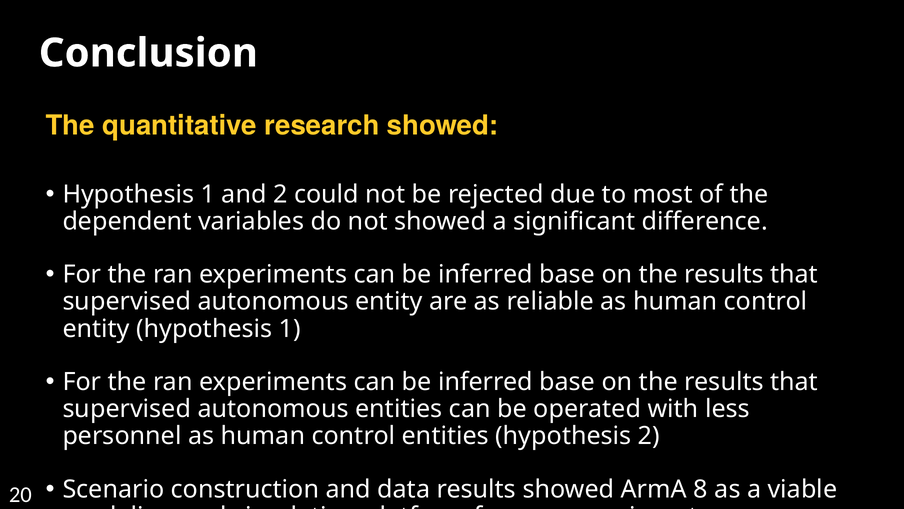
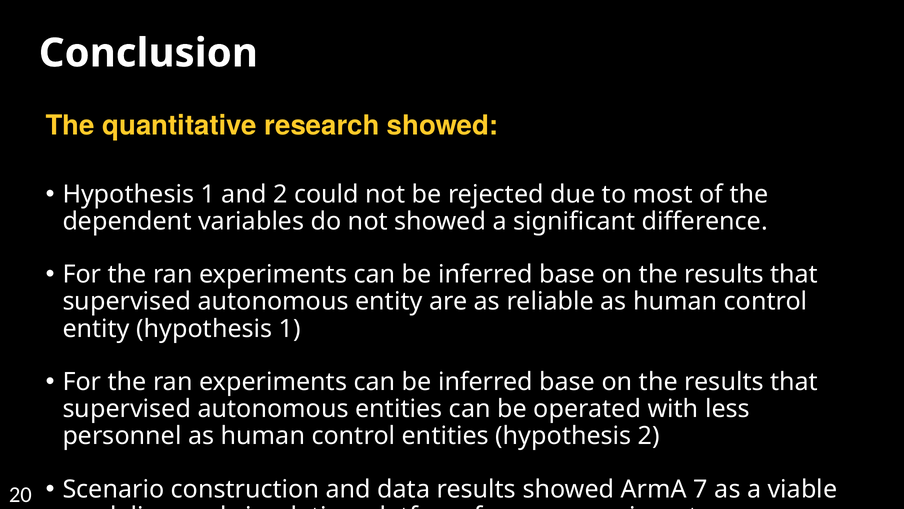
8: 8 -> 7 (701, 489)
